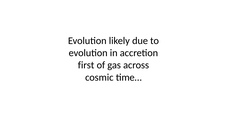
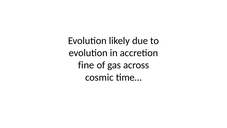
first: first -> fine (86, 65)
